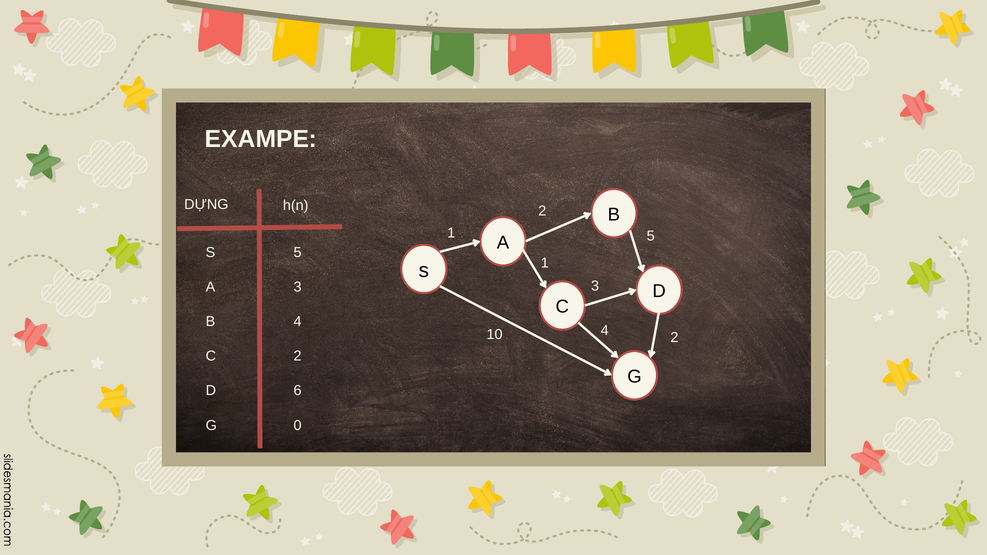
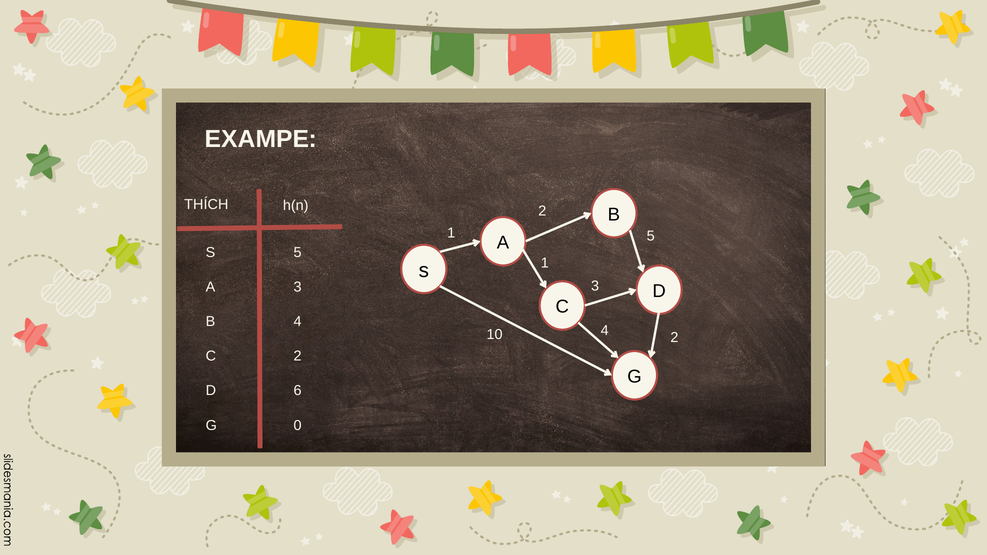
DỰNG: DỰNG -> THÍCH (206, 205)
